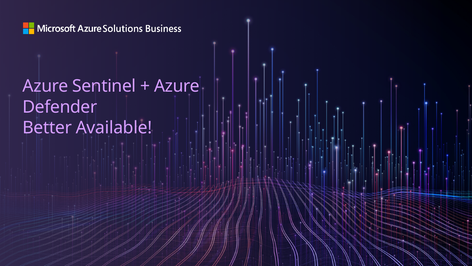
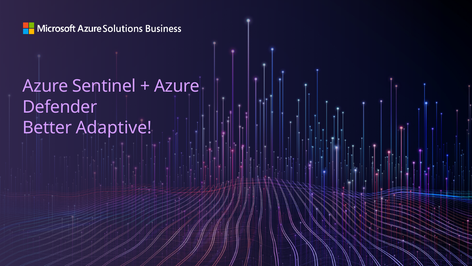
Available: Available -> Adaptive (114, 128)
